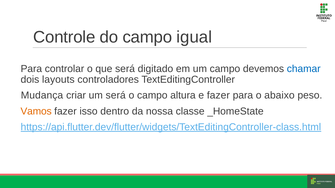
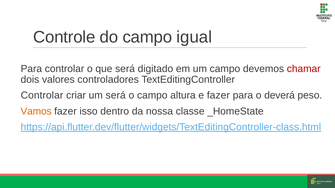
chamar colour: blue -> red (304, 69)
layouts: layouts -> valores (58, 80)
Mudança: Mudança -> Controlar (42, 96)
abaixo: abaixo -> deverá (280, 96)
